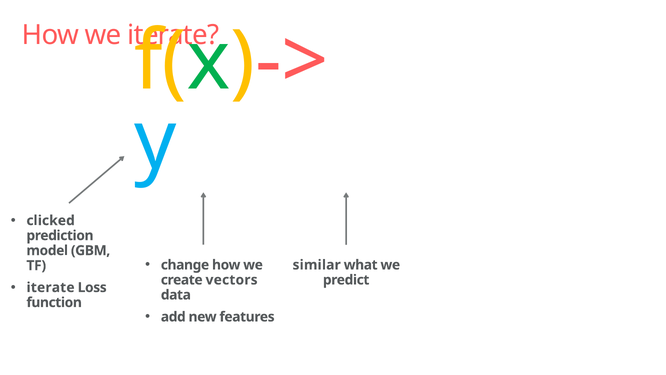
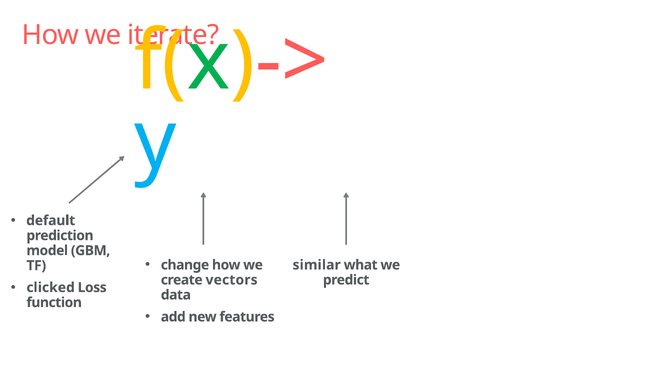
clicked: clicked -> default (51, 220)
iterate: iterate -> clicked (51, 287)
